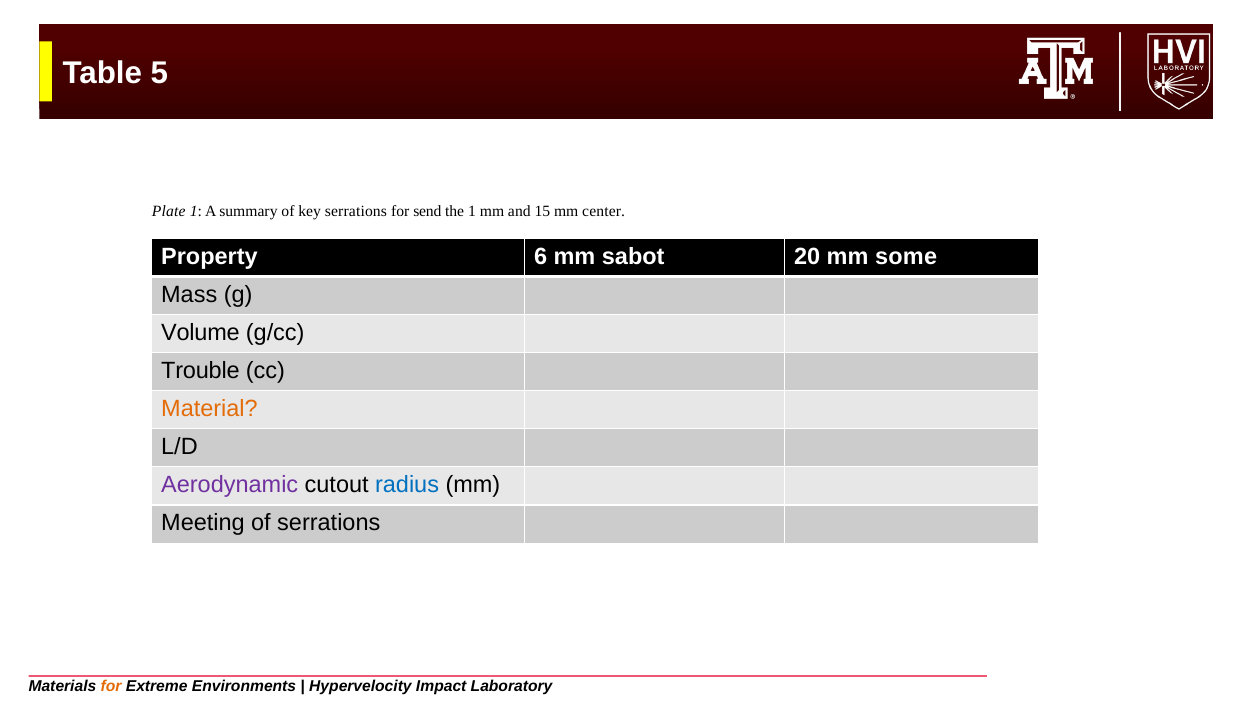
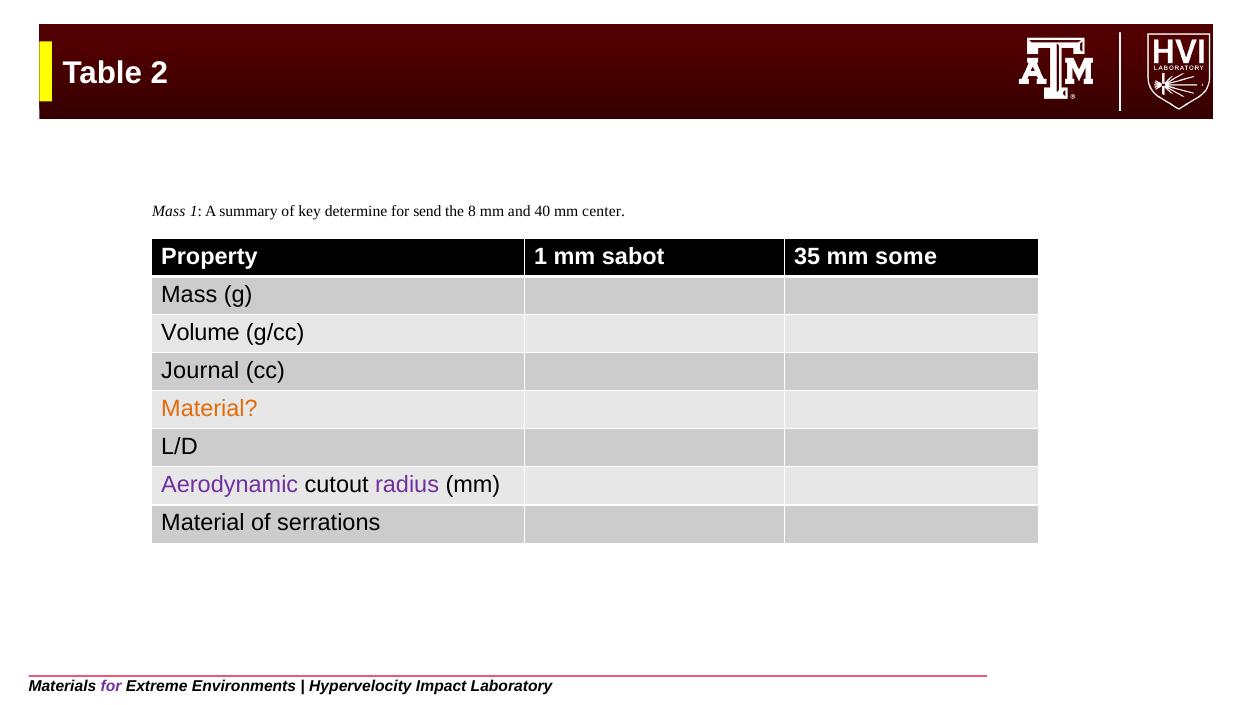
5: 5 -> 2 (159, 73)
Plate: Plate -> Mass (169, 211)
key serrations: serrations -> determine (356, 211)
the 1: 1 -> 8 (472, 211)
15: 15 -> 40 (542, 211)
Property 6: 6 -> 1 (541, 256)
20: 20 -> 35 (807, 256)
Trouble: Trouble -> Journal (200, 371)
radius colour: blue -> purple (407, 485)
Meeting: Meeting -> Material (203, 523)
for colour: orange -> purple (111, 686)
